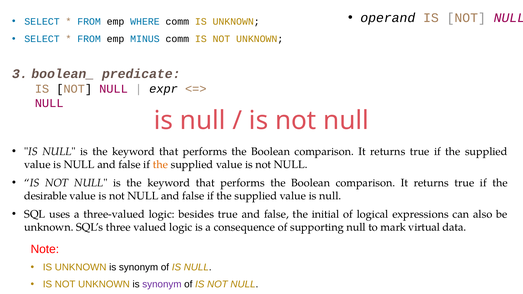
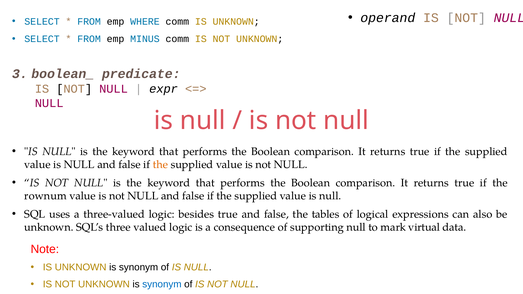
desirable: desirable -> rownum (46, 196)
initial: initial -> tables (326, 214)
synonym colour: purple -> blue (162, 285)
